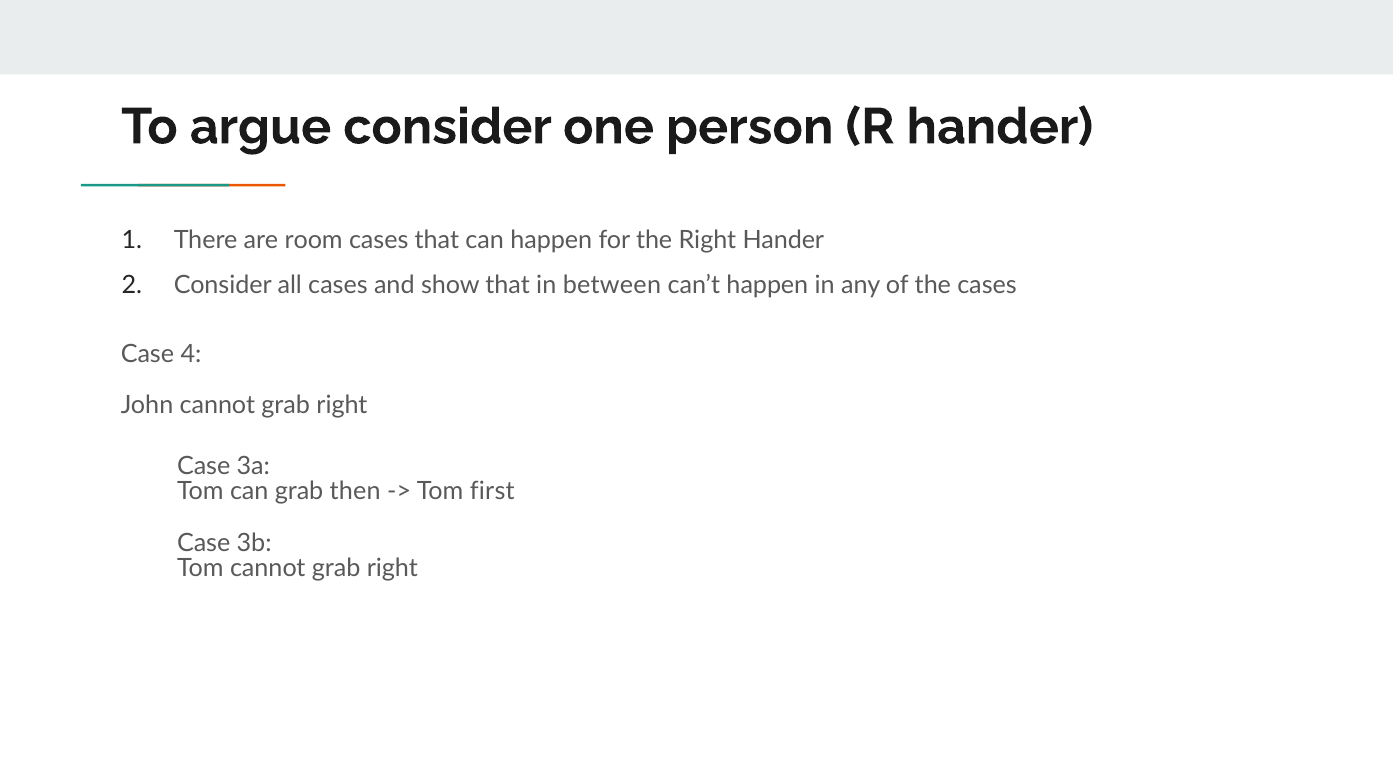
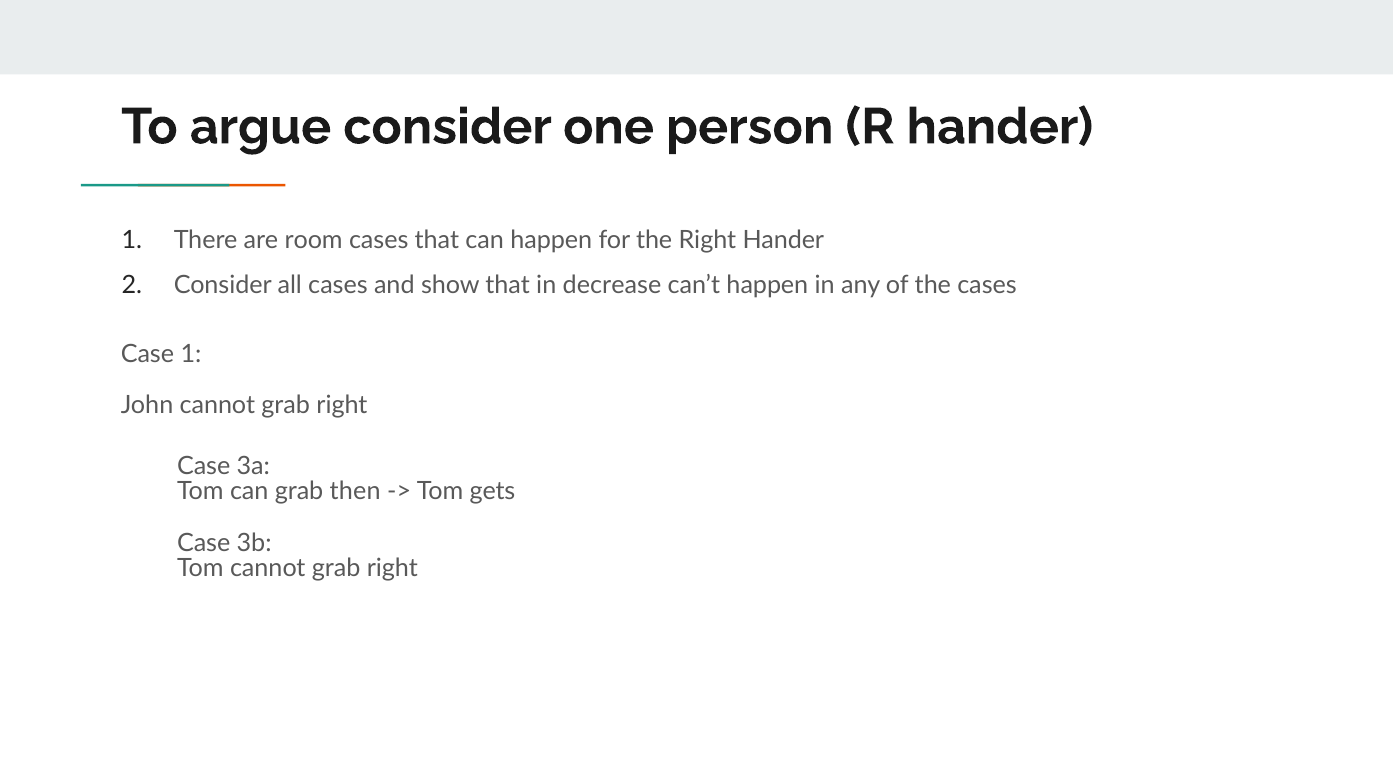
between: between -> decrease (612, 285)
Case 4: 4 -> 1 (191, 354)
first: first -> gets (492, 491)
